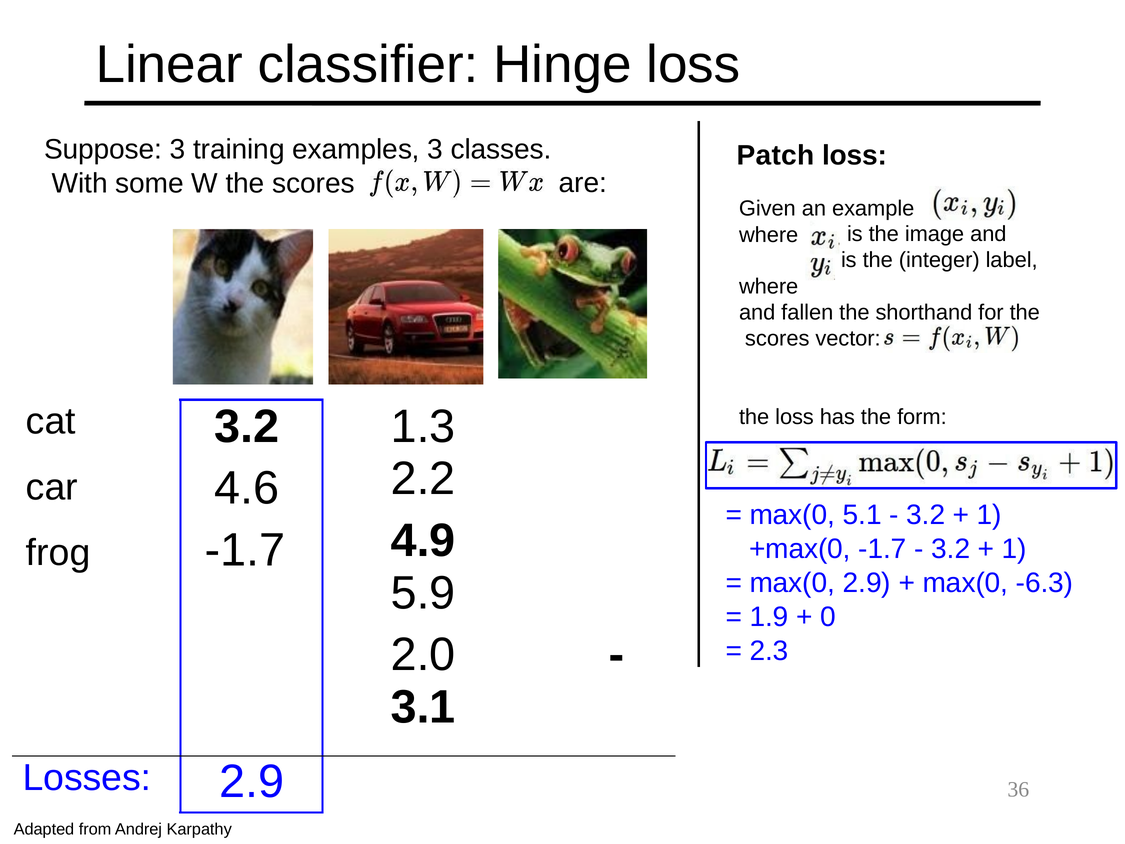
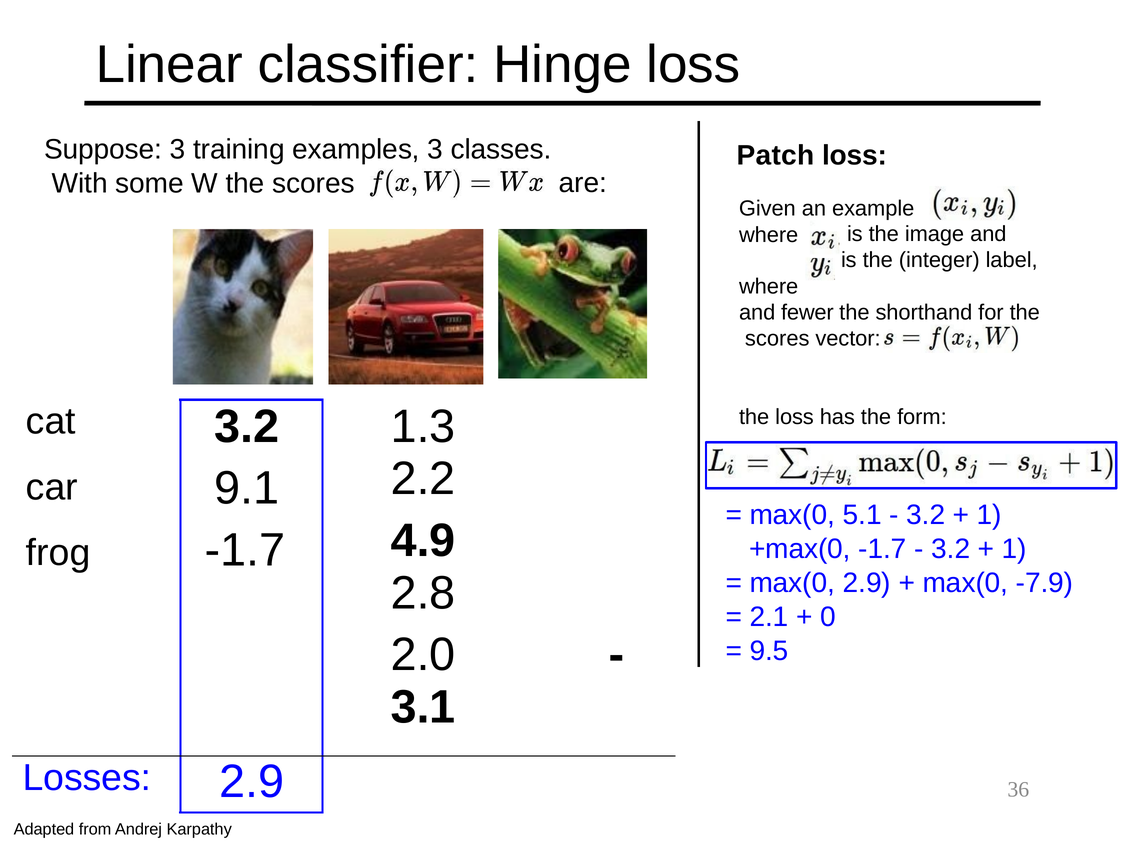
fallen: fallen -> fewer (807, 312)
4.6: 4.6 -> 9.1 (247, 488)
-6.3: -6.3 -> -7.9 (1044, 583)
5.9: 5.9 -> 2.8 (423, 593)
1.9: 1.9 -> 2.1 (769, 617)
2.3: 2.3 -> 9.5 (769, 651)
